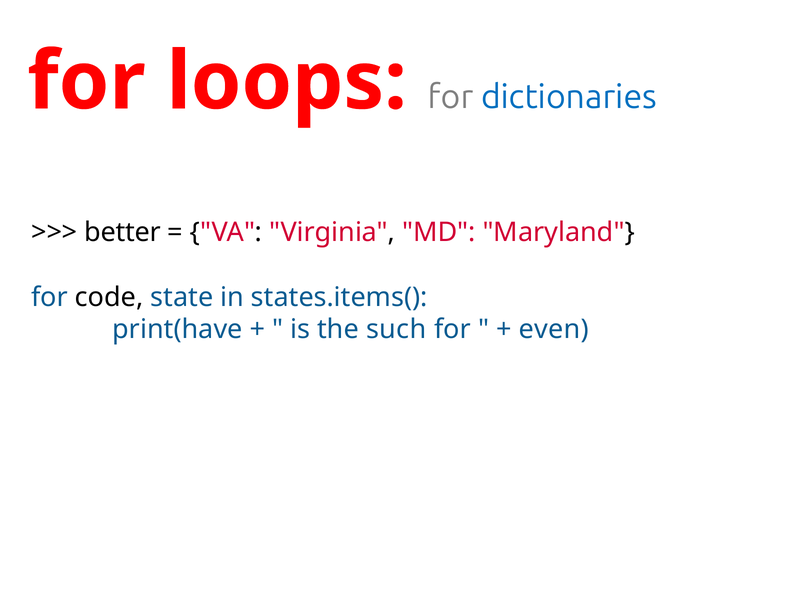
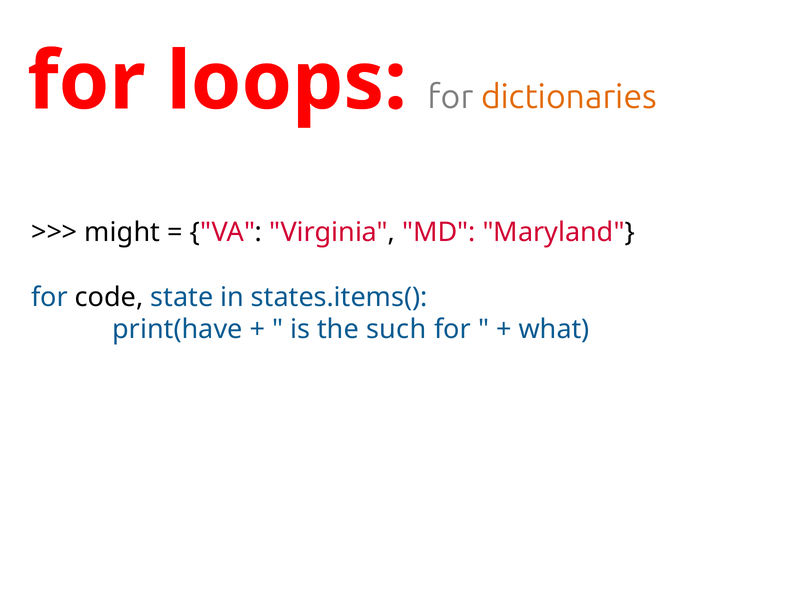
dictionaries colour: blue -> orange (569, 97)
better: better -> might (122, 232)
even: even -> what (554, 330)
